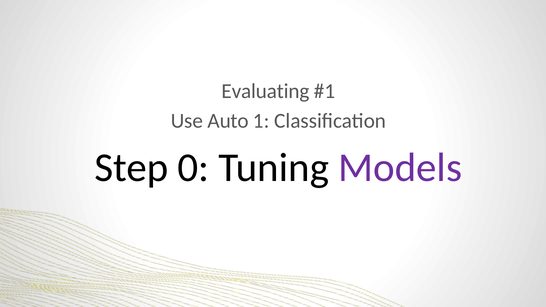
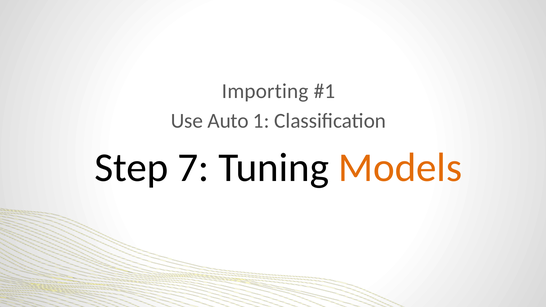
Evaluating: Evaluating -> Importing (265, 91)
0: 0 -> 7 (193, 168)
Models colour: purple -> orange (400, 168)
